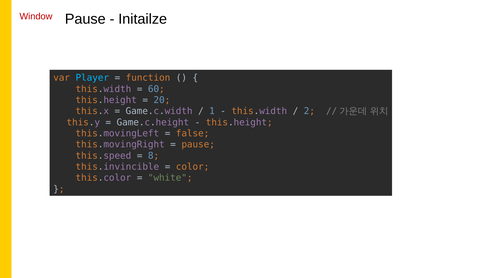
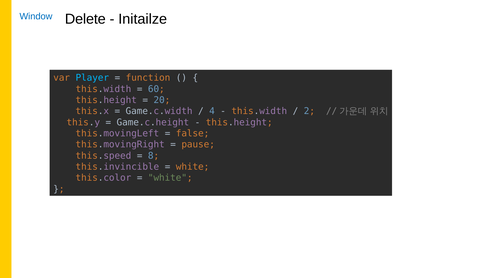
Window colour: red -> blue (36, 17)
Pause: Pause -> Delete (85, 19)
1: 1 -> 4 (212, 111)
color: color -> white (193, 167)
